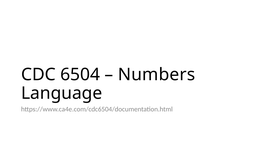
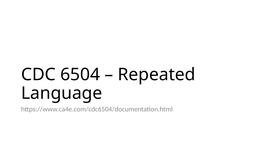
Numbers: Numbers -> Repeated (157, 75)
